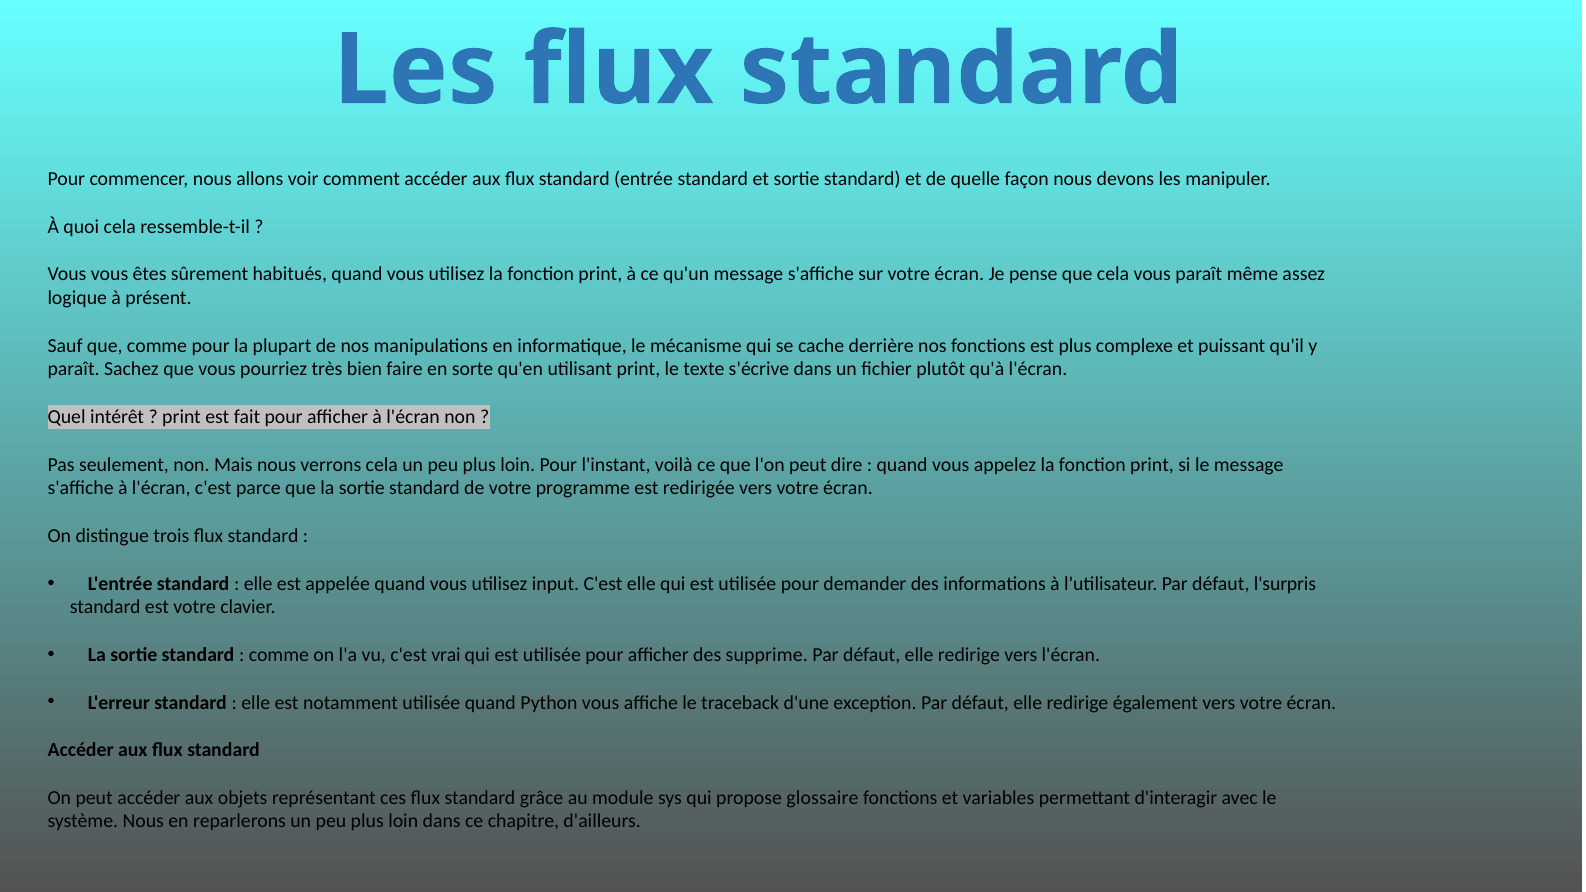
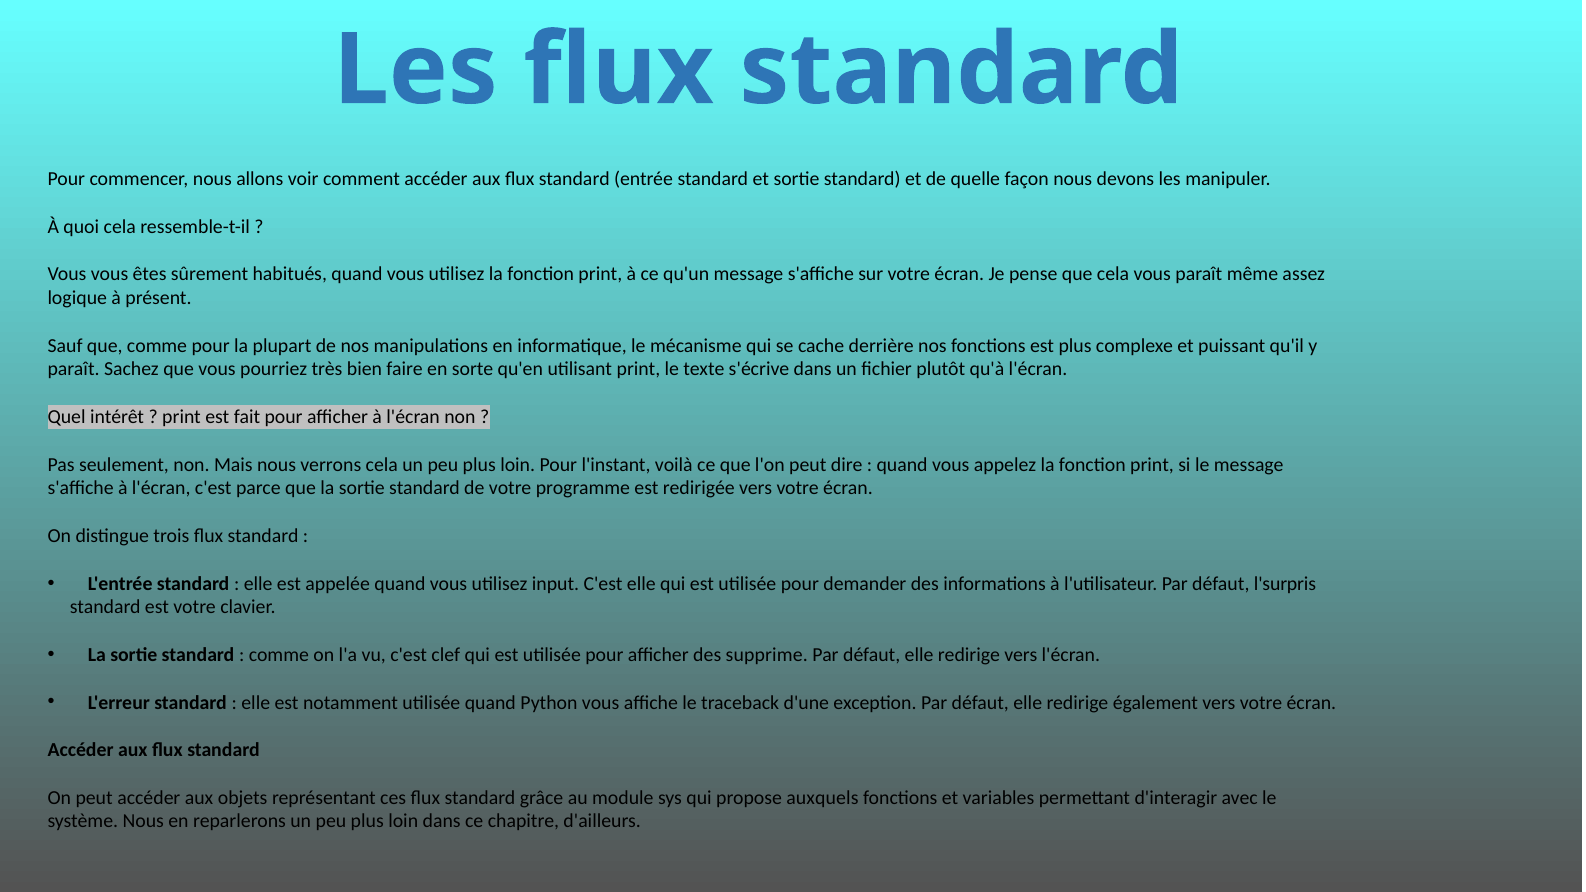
vrai: vrai -> clef (446, 655)
glossaire: glossaire -> auxquels (822, 798)
